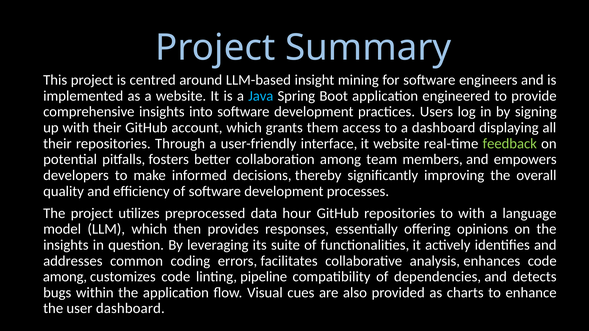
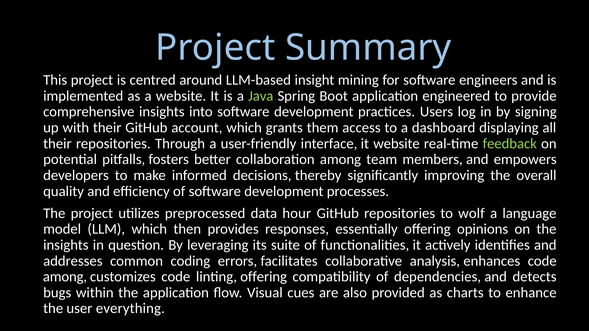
Java colour: light blue -> light green (261, 96)
to with: with -> wolf (471, 213)
linting pipeline: pipeline -> offering (264, 277)
user dashboard: dashboard -> everything (130, 309)
